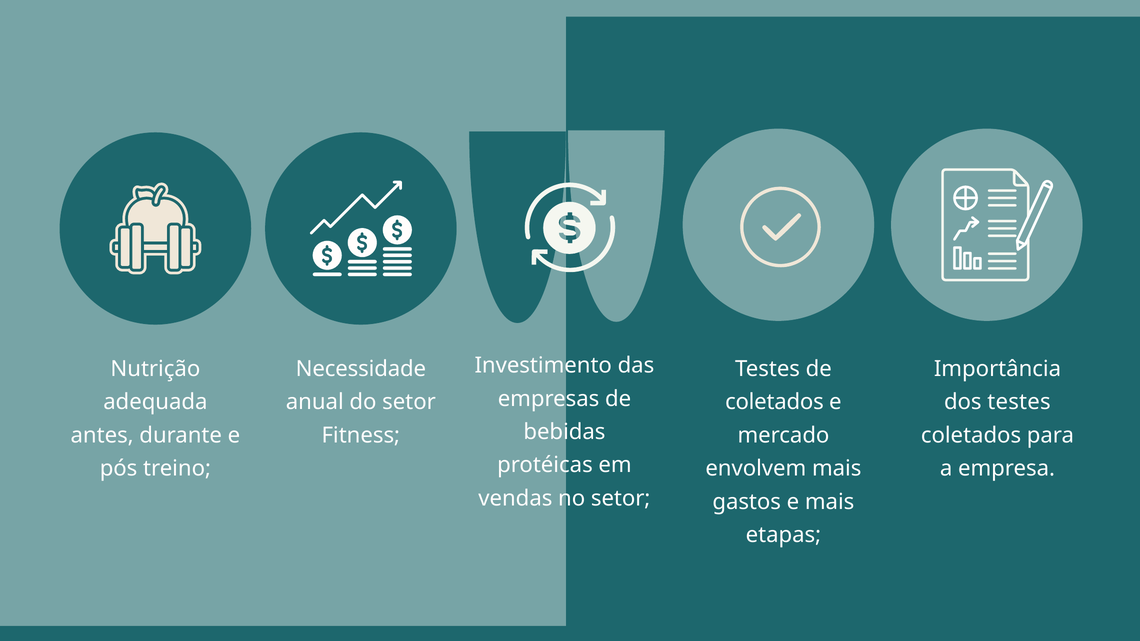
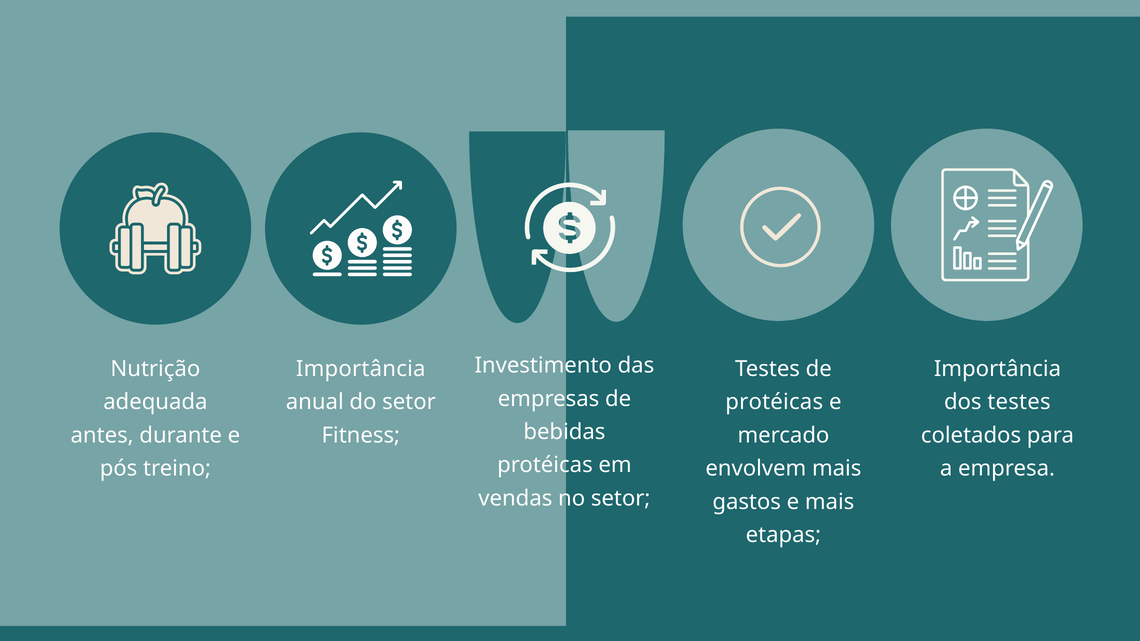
Necessidade: Necessidade -> Importância (361, 369)
coletados: coletados -> protéicas (774, 402)
